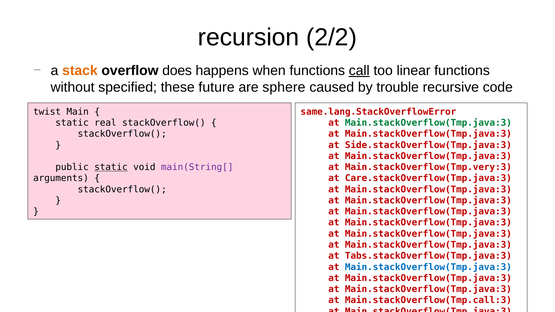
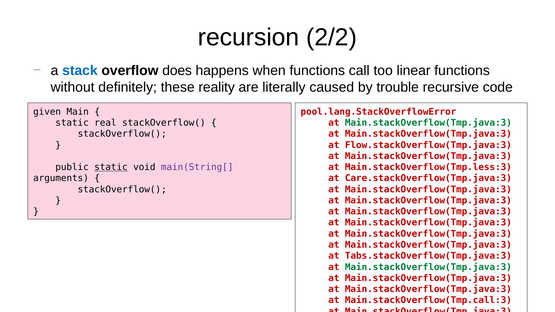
stack colour: orange -> blue (80, 71)
call underline: present -> none (359, 71)
specified: specified -> definitely (128, 87)
future: future -> reality (217, 87)
sphere: sphere -> literally (284, 87)
twist: twist -> given (47, 112)
same.lang.StackOverflowError: same.lang.StackOverflowError -> pool.lang.StackOverflowError (378, 112)
Side.stackOverflow(Tmp.java:3: Side.stackOverflow(Tmp.java:3 -> Flow.stackOverflow(Tmp.java:3 (428, 145)
Main.stackOverflow(Tmp.very:3: Main.stackOverflow(Tmp.very:3 -> Main.stackOverflow(Tmp.less:3 (428, 167)
Main.stackOverflow(Tmp.java:3 colour: blue -> green (428, 267)
